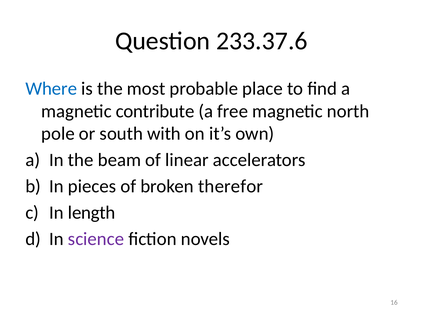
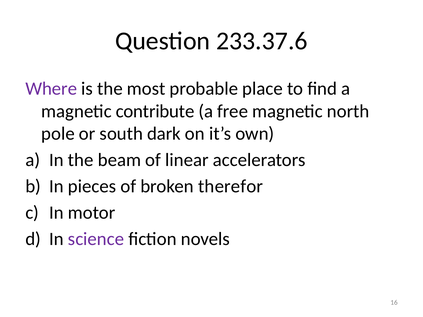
Where colour: blue -> purple (51, 89)
with: with -> dark (164, 134)
length: length -> motor (92, 213)
